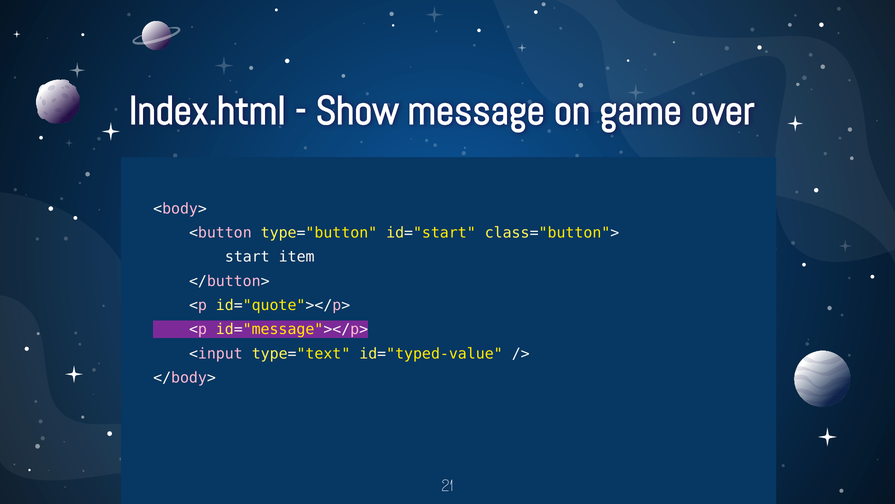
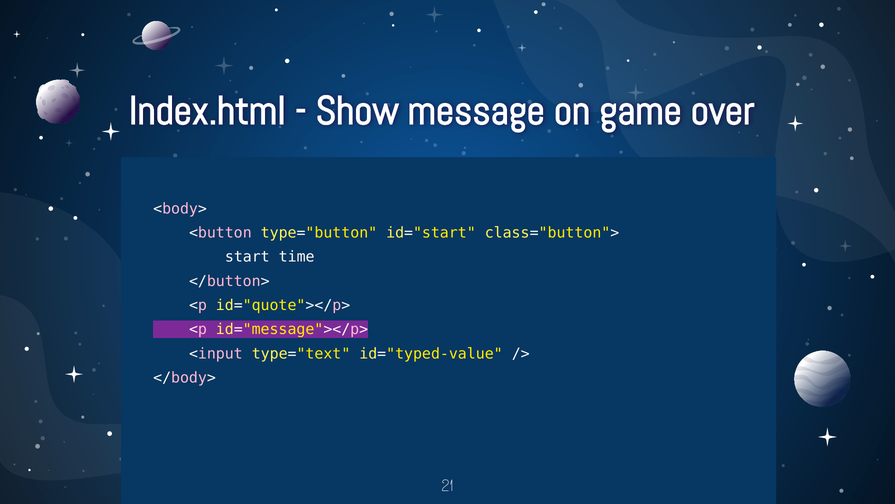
item: item -> time (297, 257)
